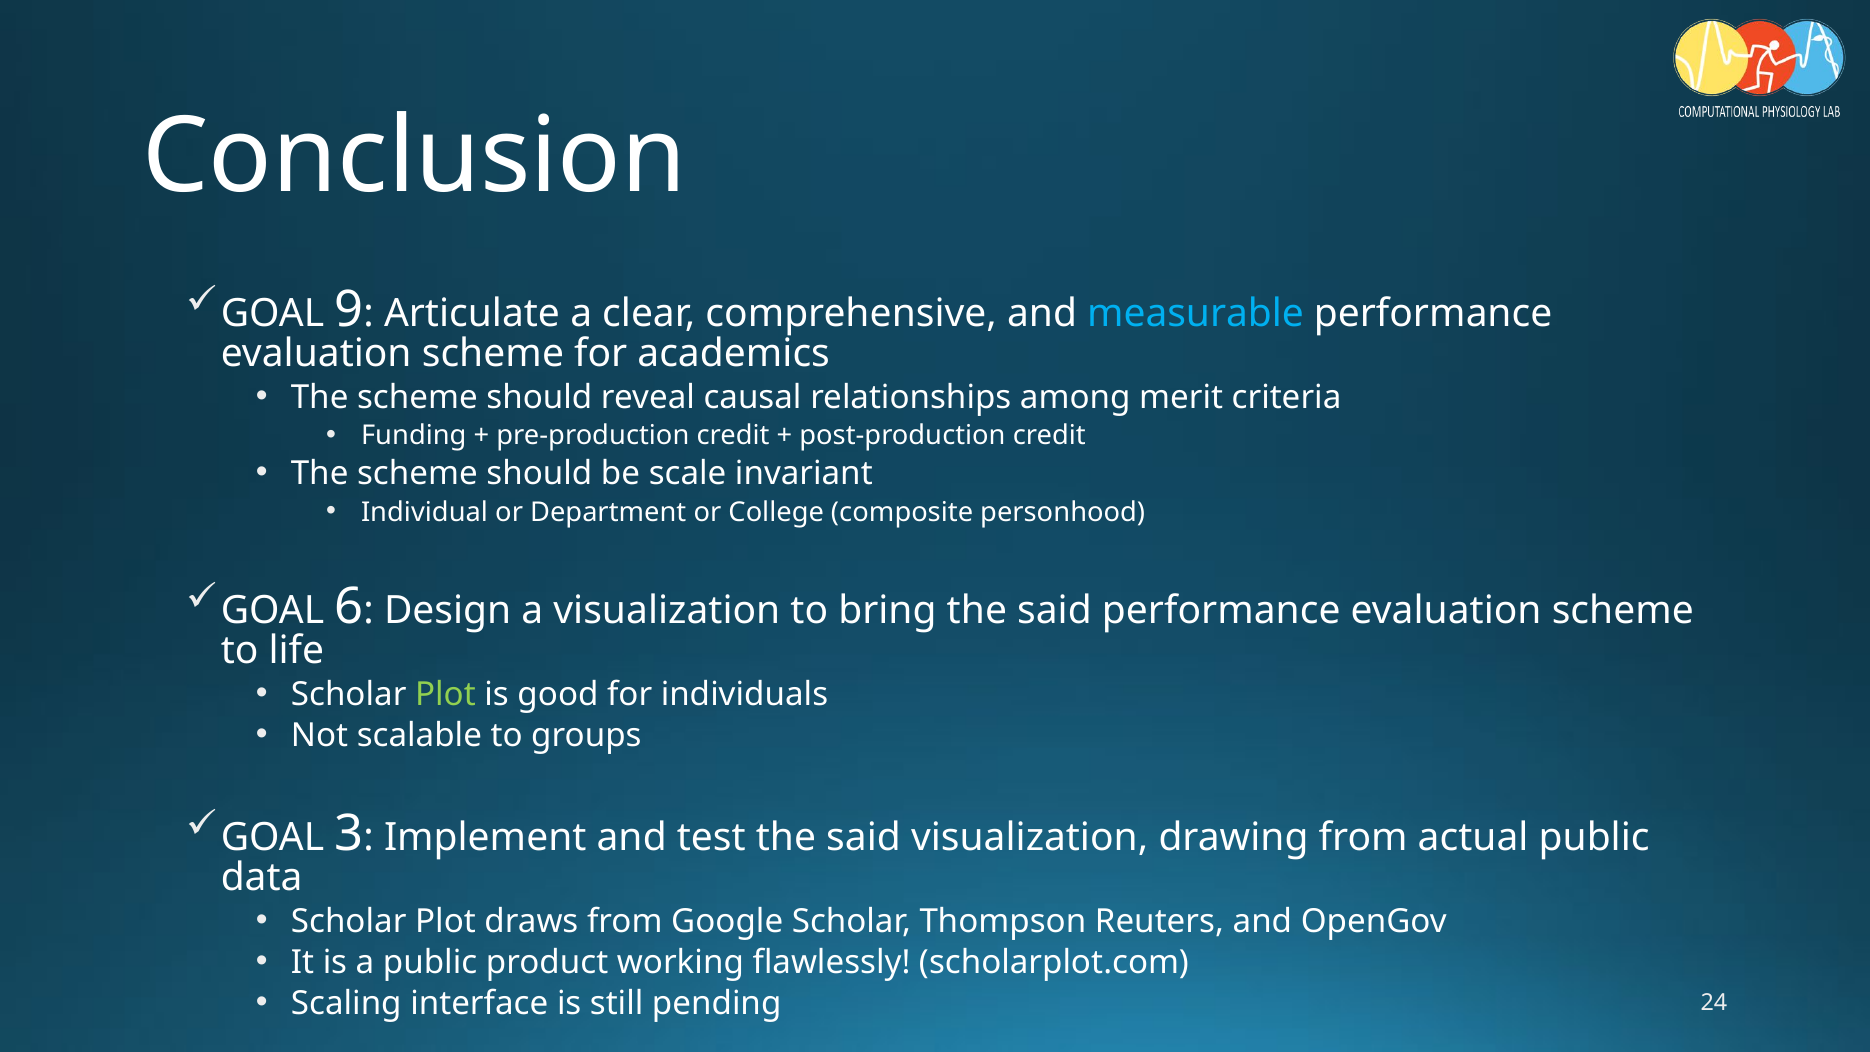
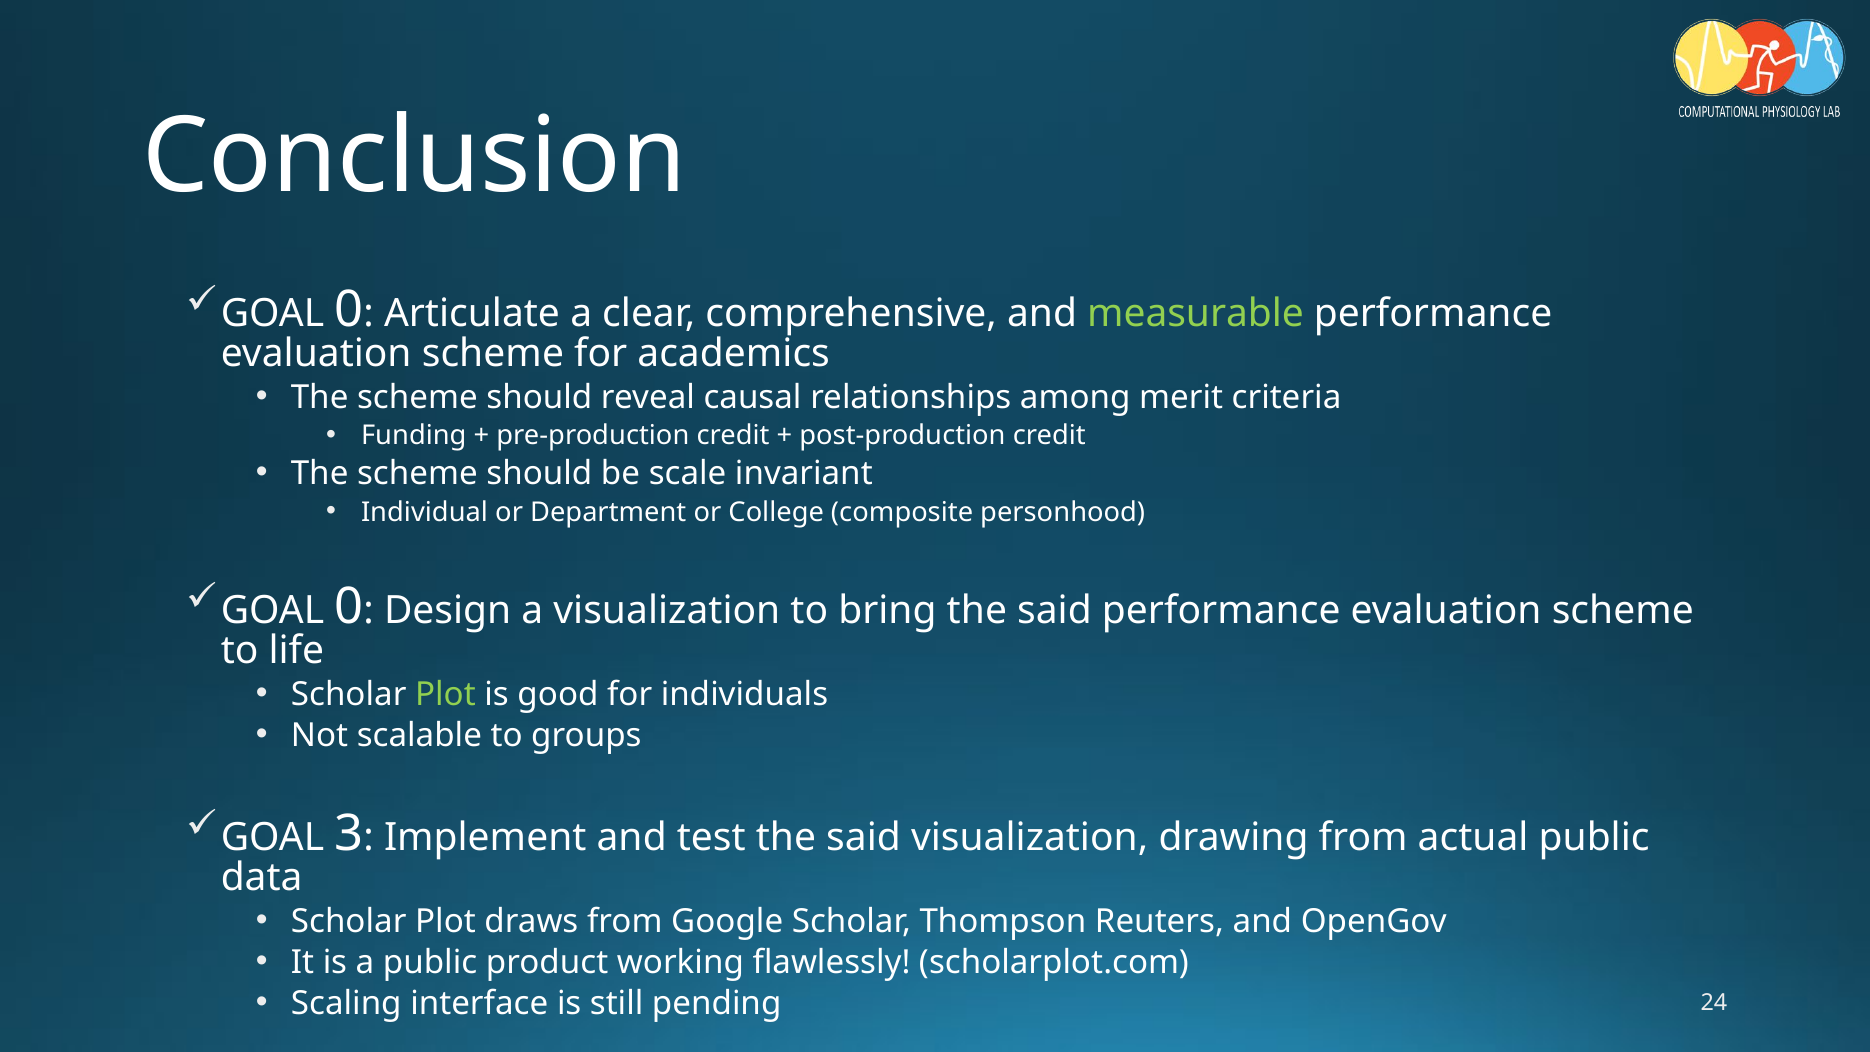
9: 9 -> 0 (349, 310)
measurable colour: light blue -> light green (1196, 314)
6: 6 -> 0 (349, 607)
